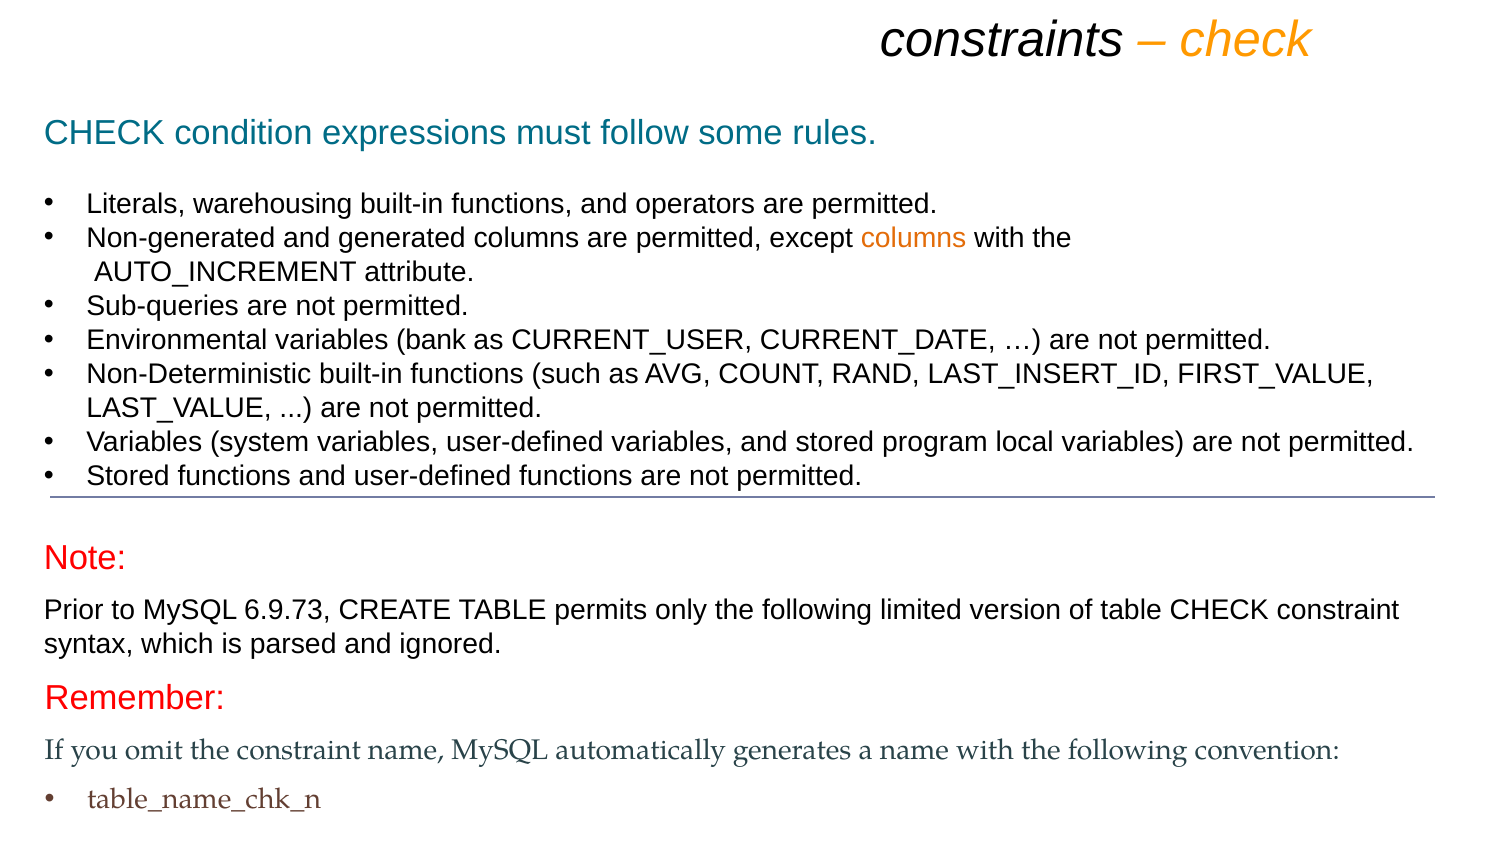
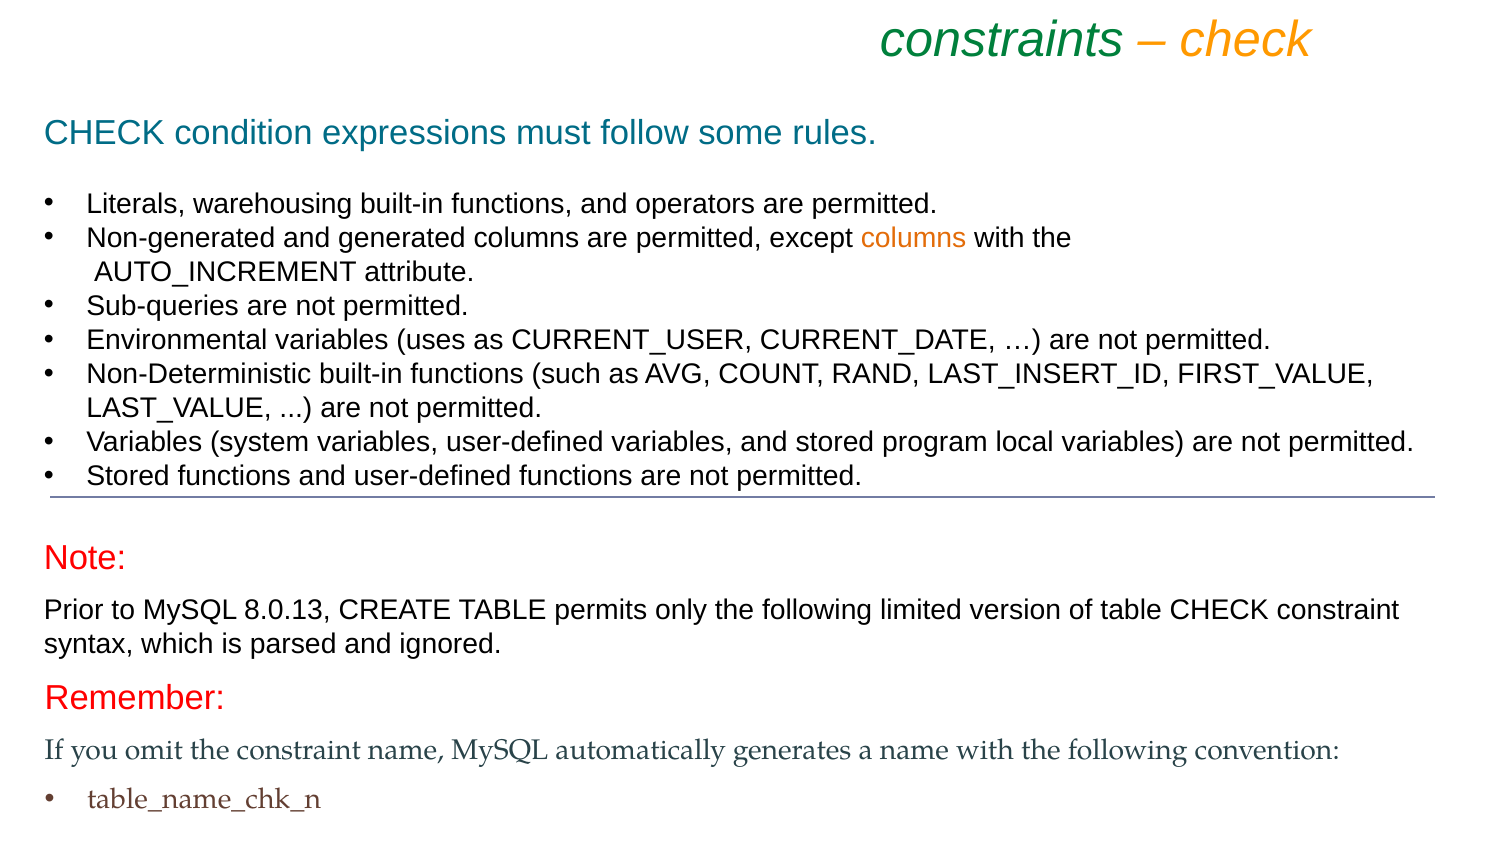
constraints colour: black -> green (1002, 39)
bank: bank -> uses (431, 340)
6.9.73: 6.9.73 -> 8.0.13 (287, 610)
